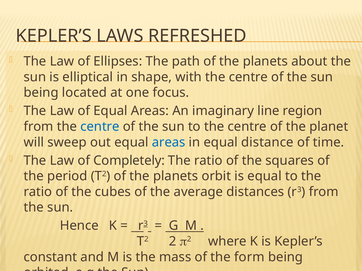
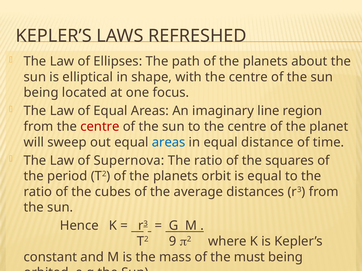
centre colour: blue -> red (100, 127)
Completely: Completely -> Supernova (129, 161)
2: 2 -> 9 (173, 242)
form: form -> must (249, 257)
